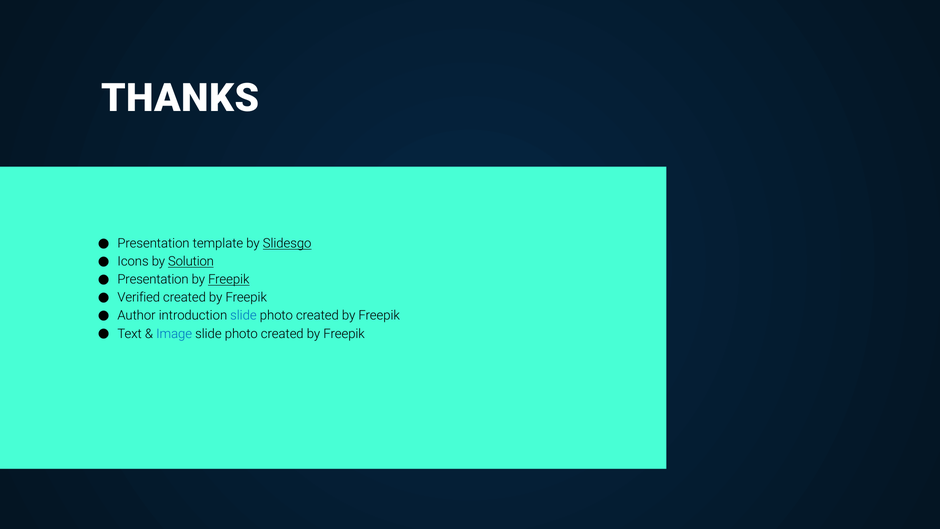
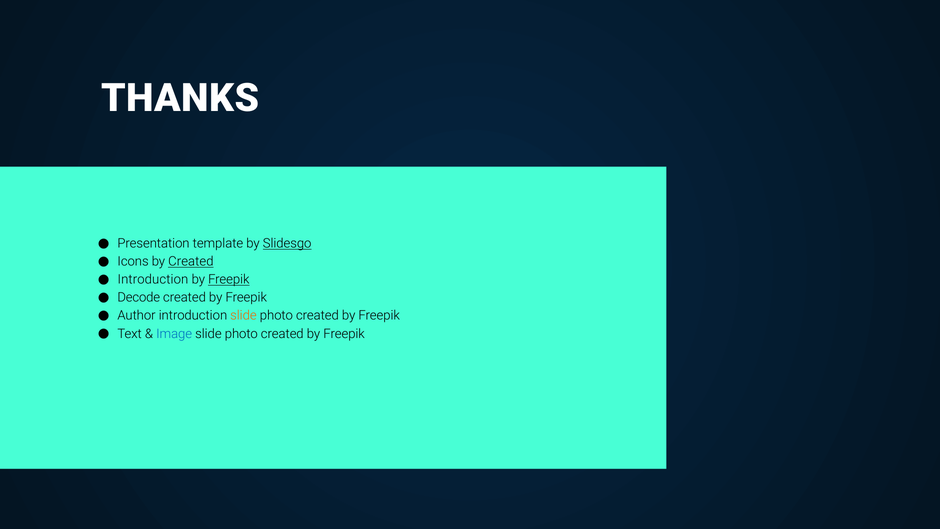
by Solution: Solution -> Created (191, 261)
Presentation: Presentation -> Introduction (153, 280)
Verified: Verified -> Decode (139, 298)
slide colour: blue -> orange (243, 316)
